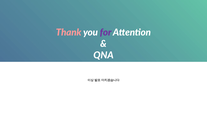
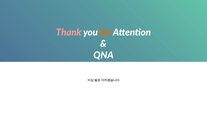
for colour: purple -> orange (106, 32)
